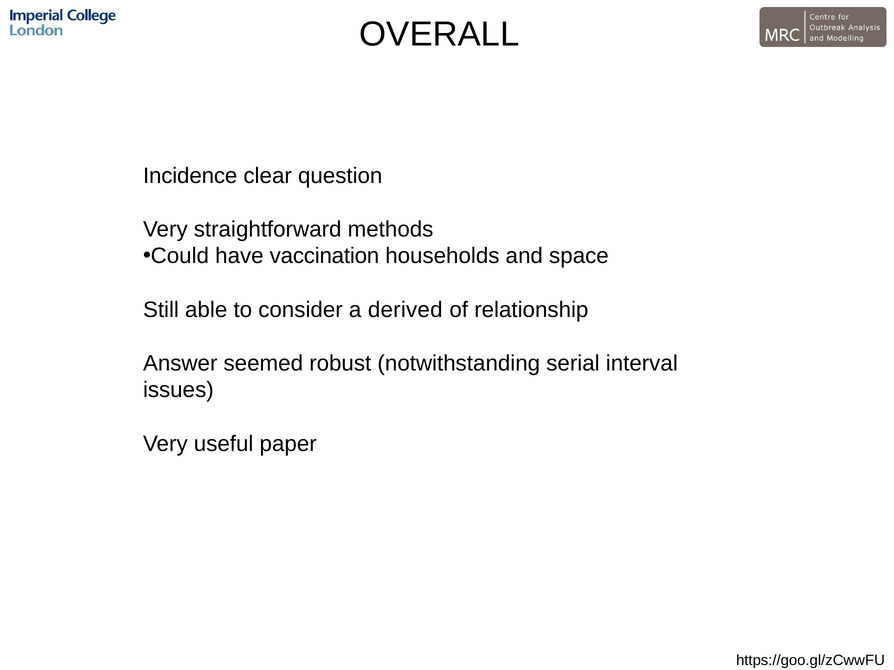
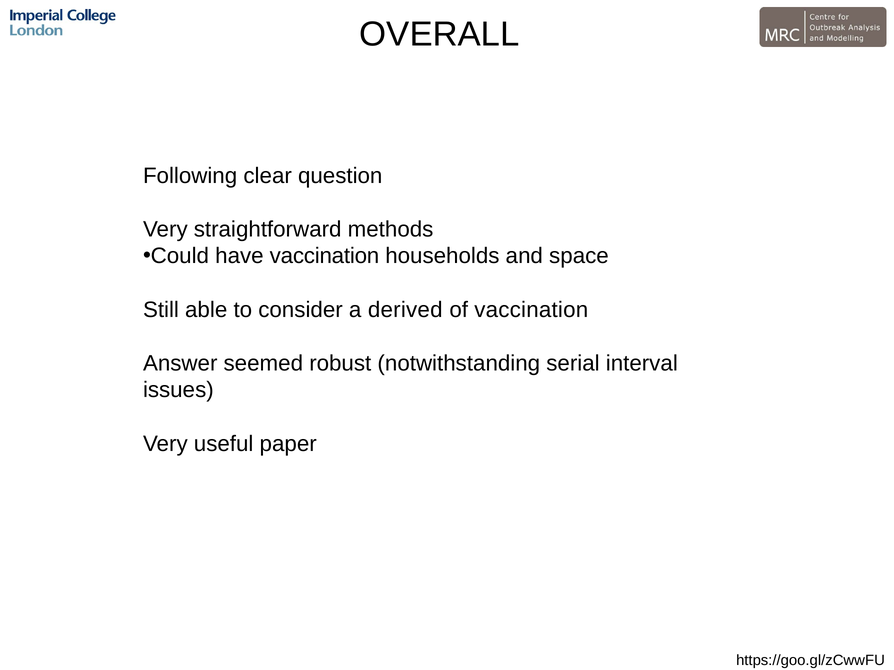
Incidence: Incidence -> Following (190, 176)
of relationship: relationship -> vaccination (531, 310)
